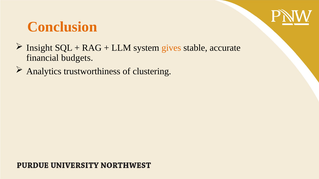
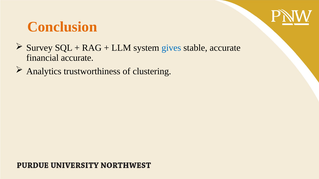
Insight: Insight -> Survey (39, 48)
gives colour: orange -> blue (171, 48)
financial budgets: budgets -> accurate (77, 58)
